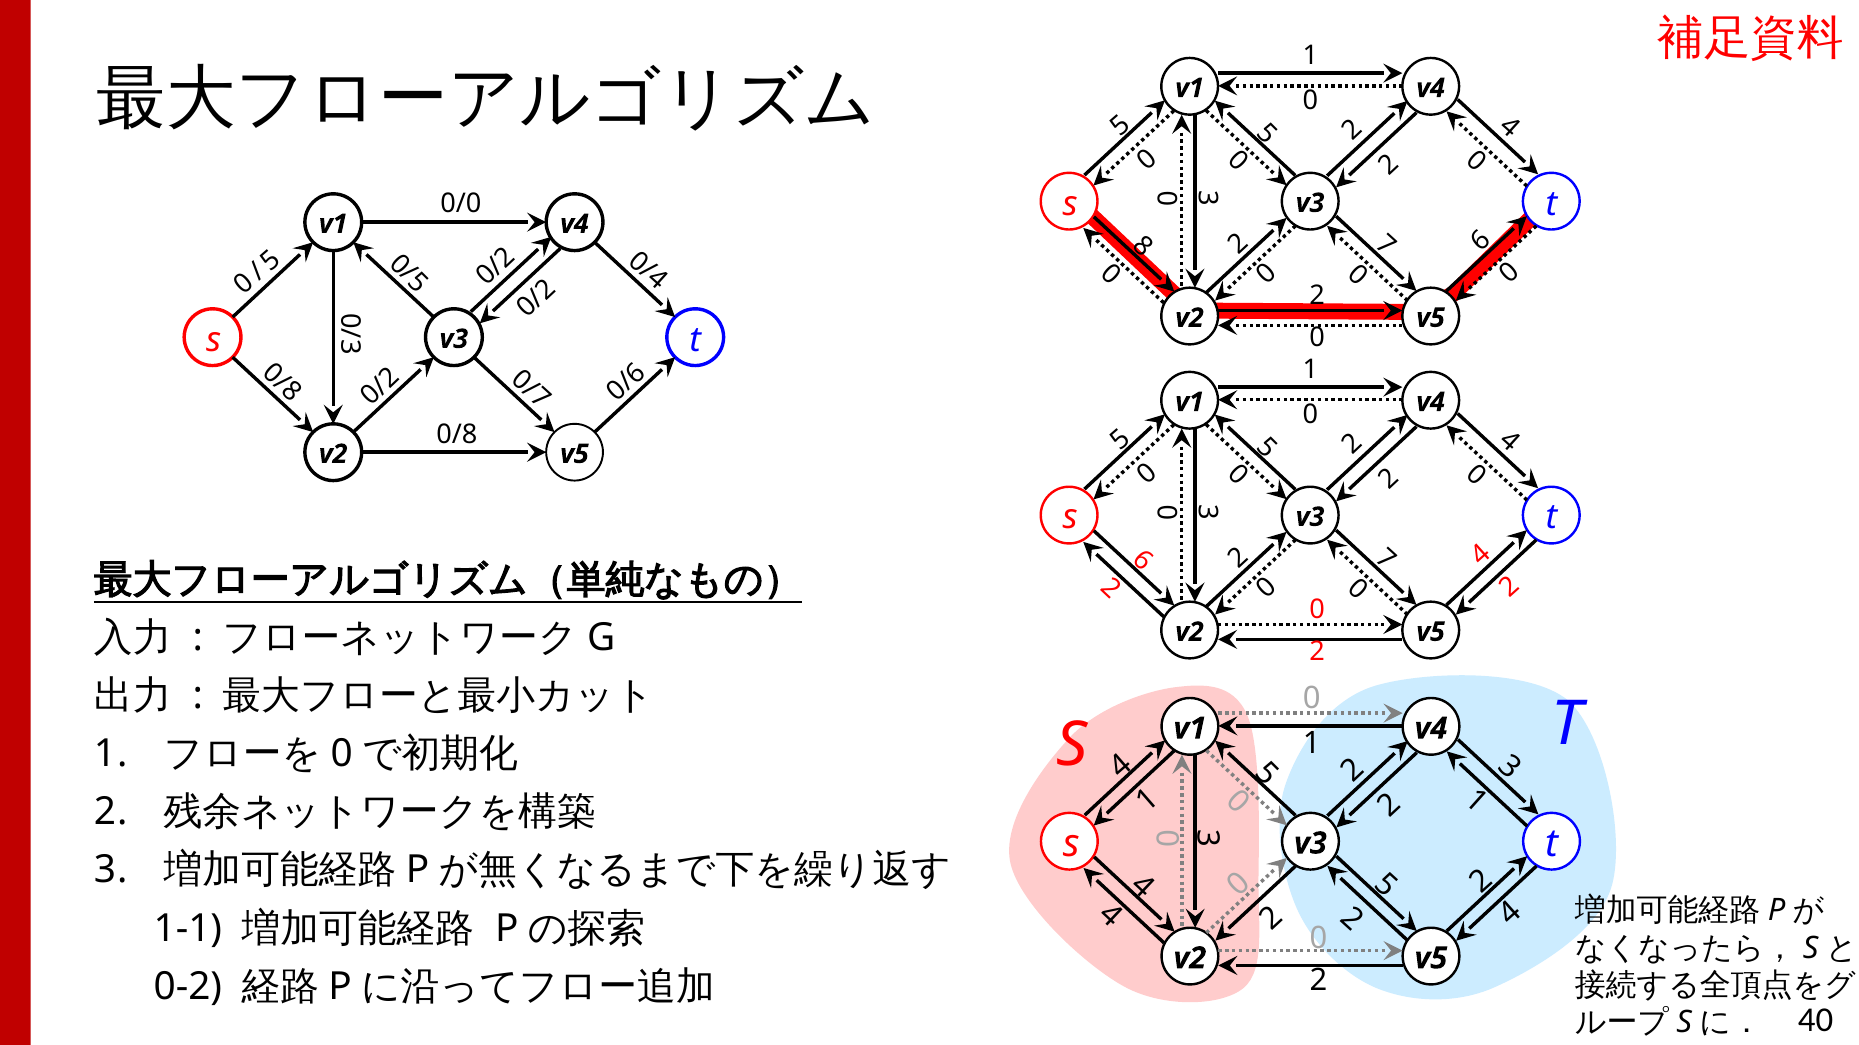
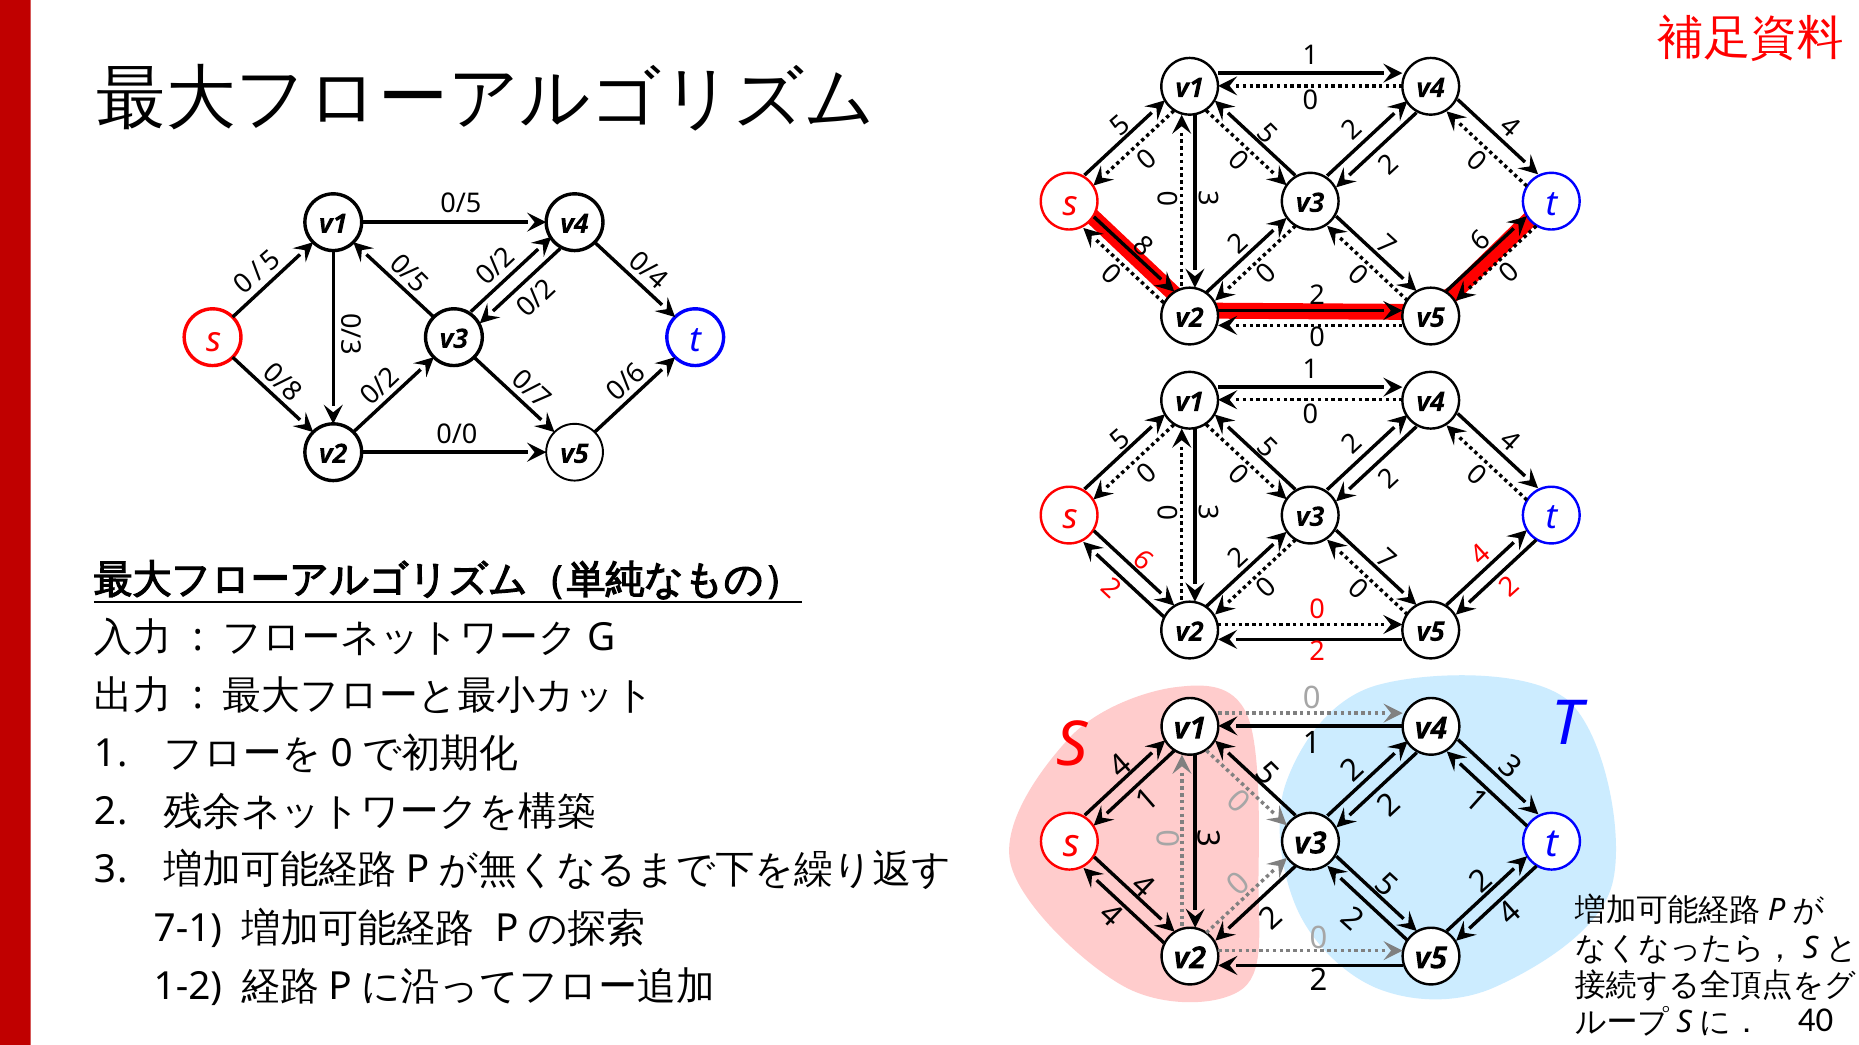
0/0: 0/0 -> 0/5 (461, 204)
0/8: 0/8 -> 0/0 (457, 434)
1-1: 1-1 -> 7-1 (188, 929)
0-2: 0-2 -> 1-2 (188, 987)
